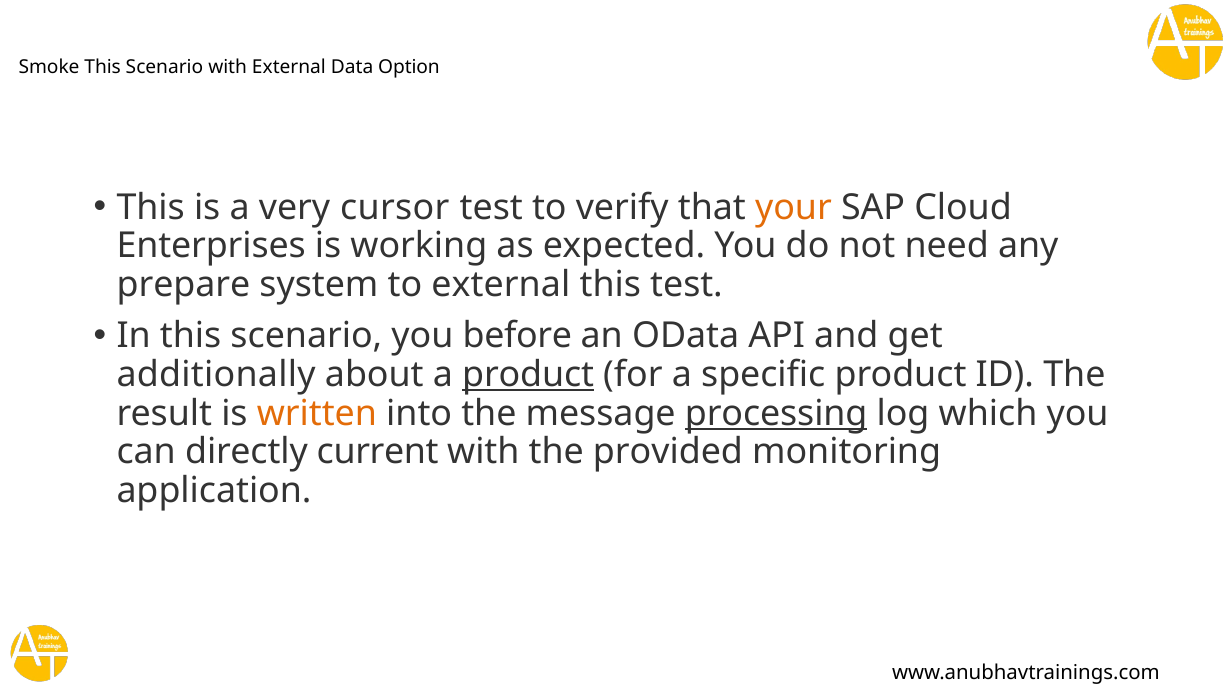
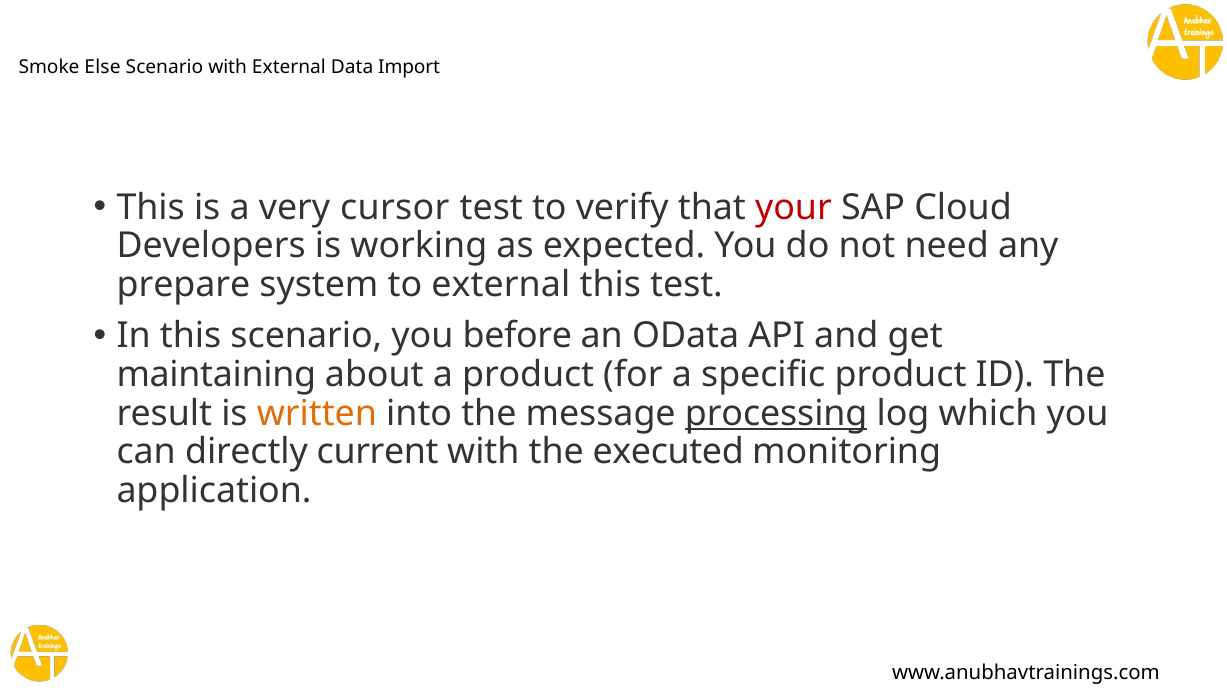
Smoke This: This -> Else (103, 67)
Option: Option -> Import (409, 67)
your colour: orange -> red (793, 207)
Enterprises: Enterprises -> Developers (211, 246)
additionally: additionally -> maintaining (216, 375)
product underline: present -> none (528, 375)
provided: provided -> executed (668, 452)
